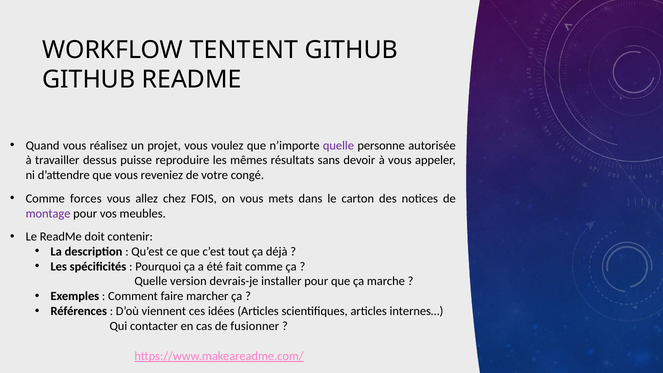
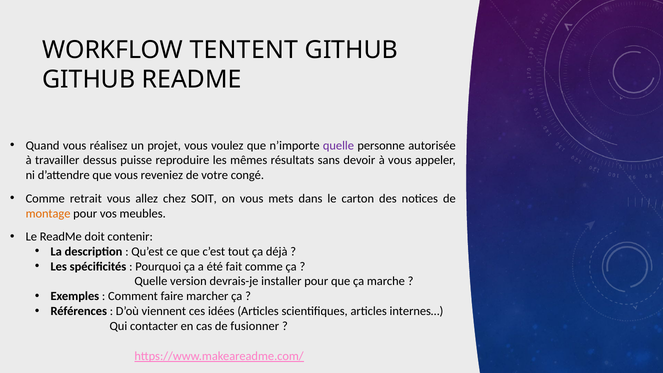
forces: forces -> retrait (86, 198)
FOIS: FOIS -> SOIT (204, 198)
montage colour: purple -> orange (48, 213)
